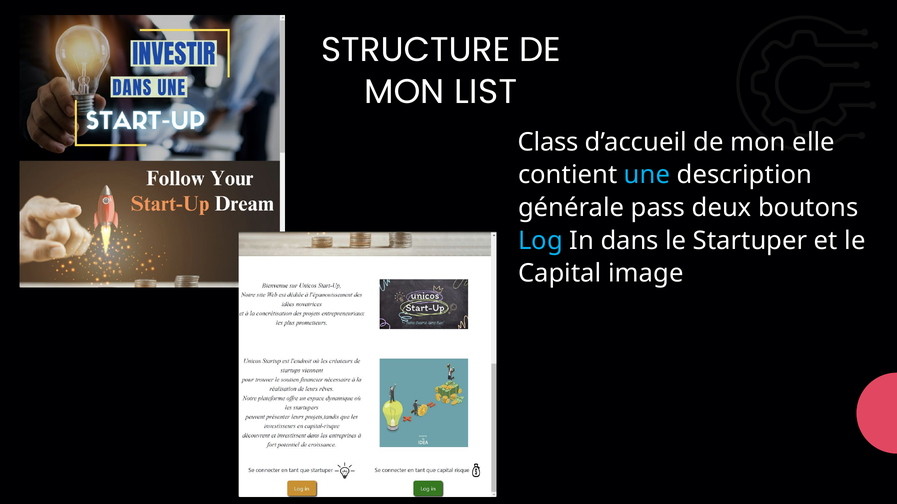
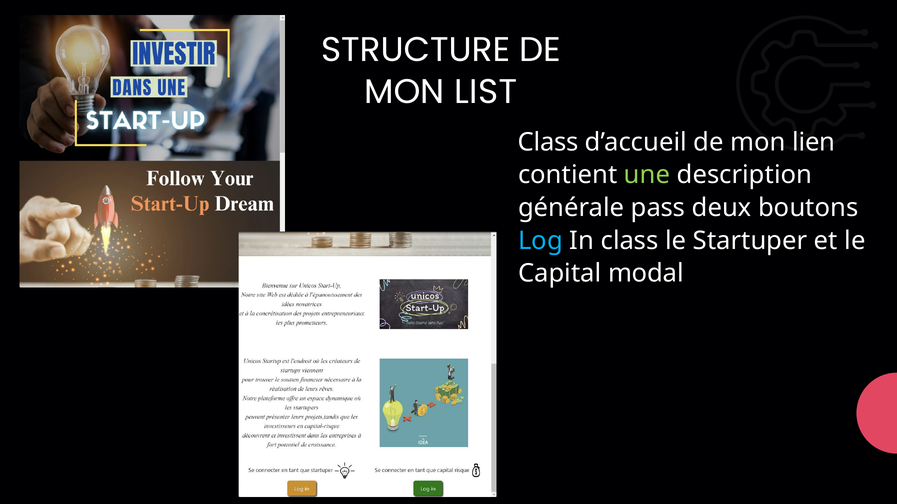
elle: elle -> lien (814, 142)
une colour: light blue -> light green (647, 175)
In dans: dans -> class (630, 241)
image: image -> modal (646, 274)
